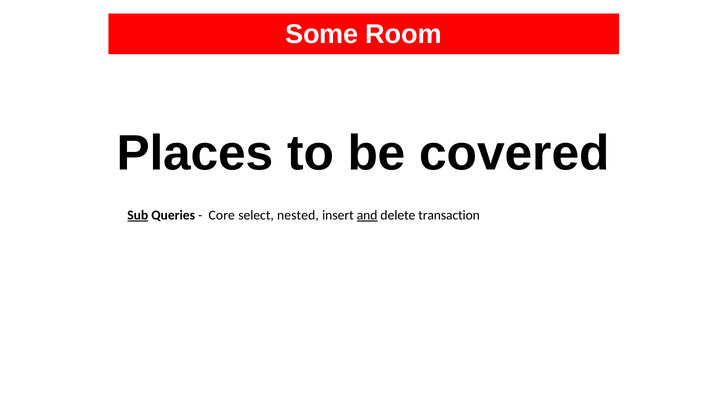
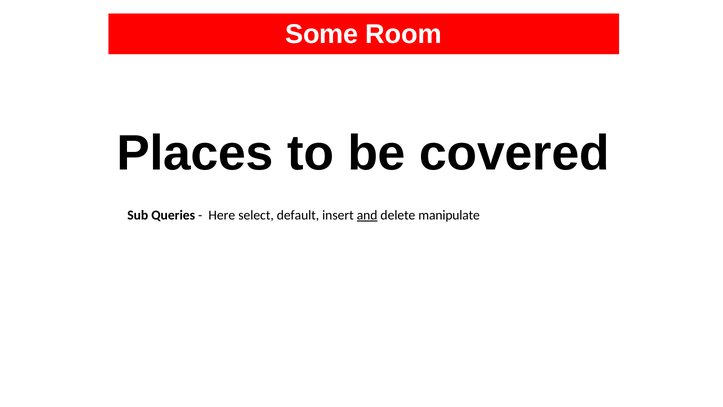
Sub underline: present -> none (138, 215)
Core: Core -> Here (222, 215)
nested: nested -> default (298, 215)
transaction: transaction -> manipulate (449, 215)
